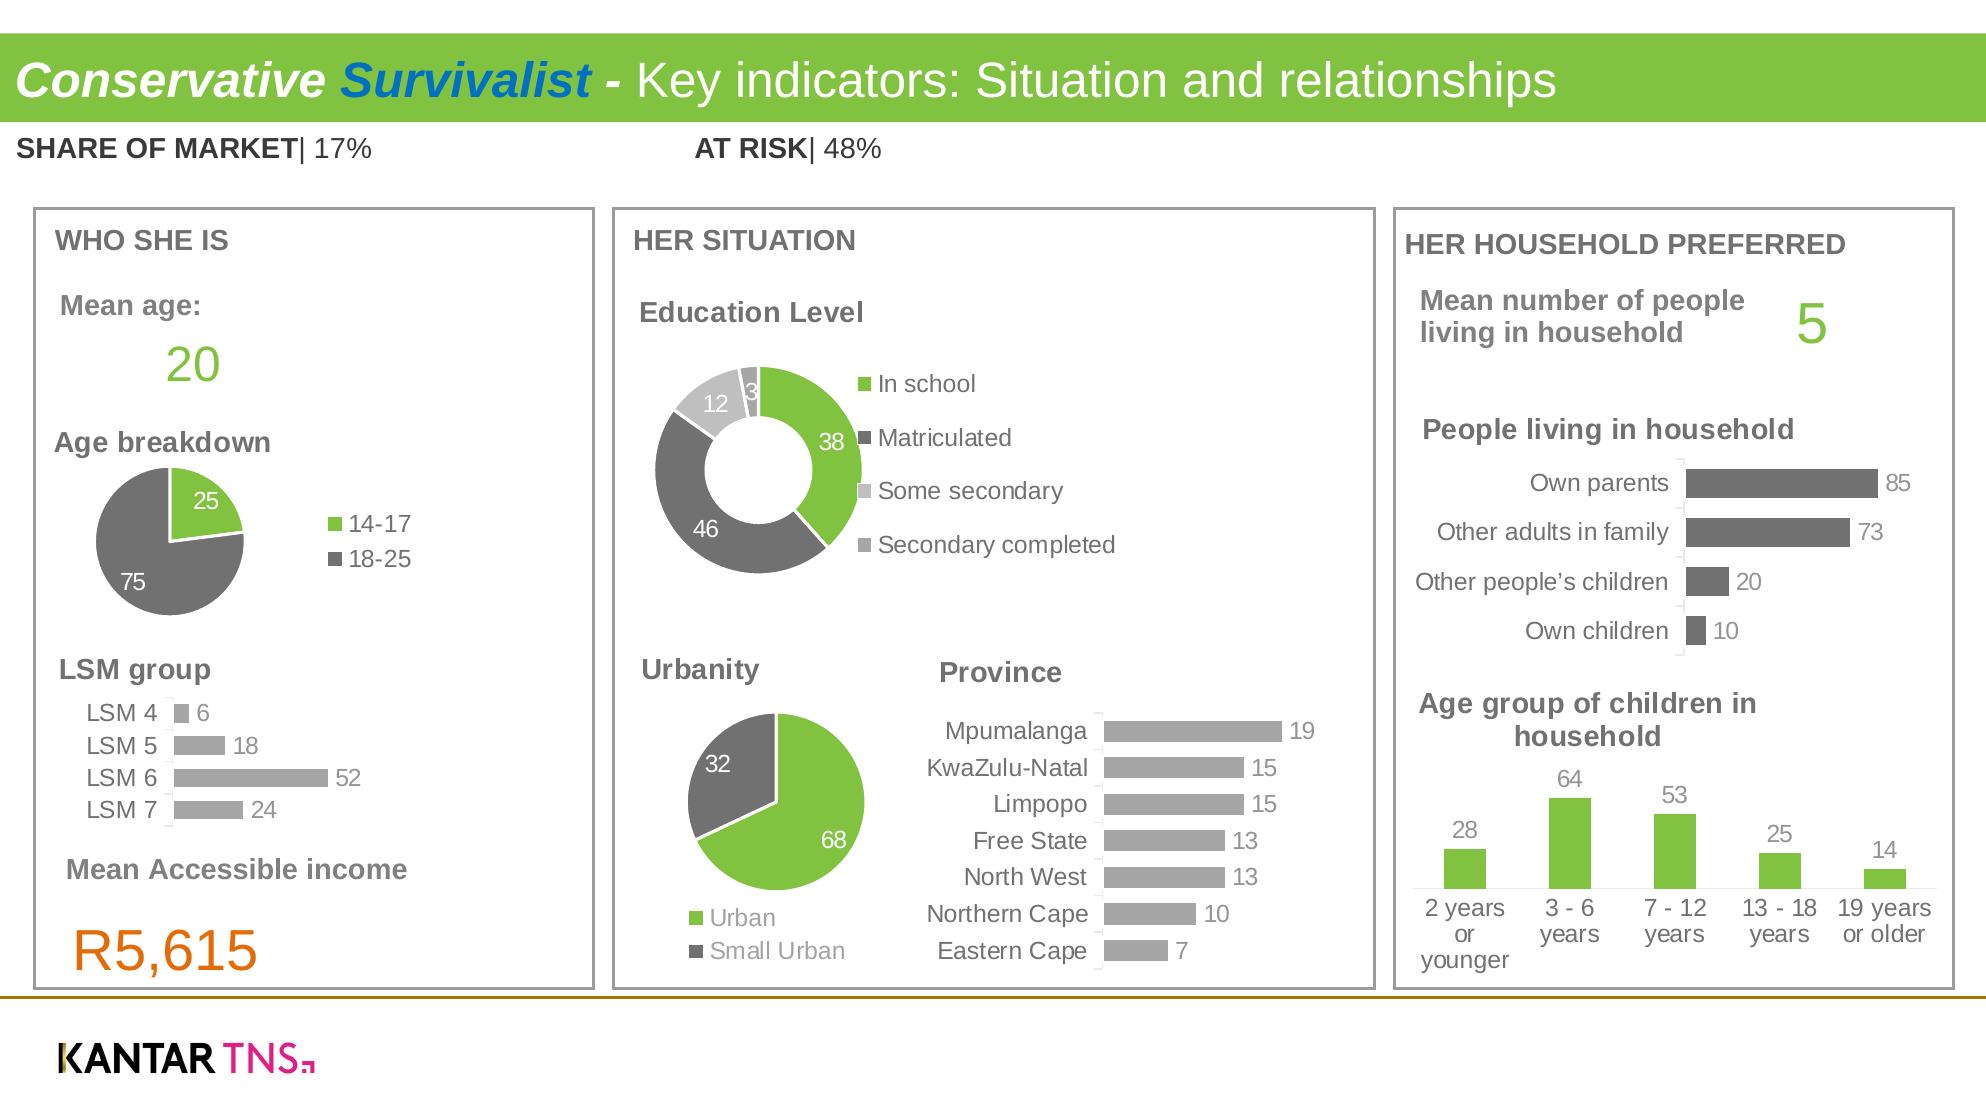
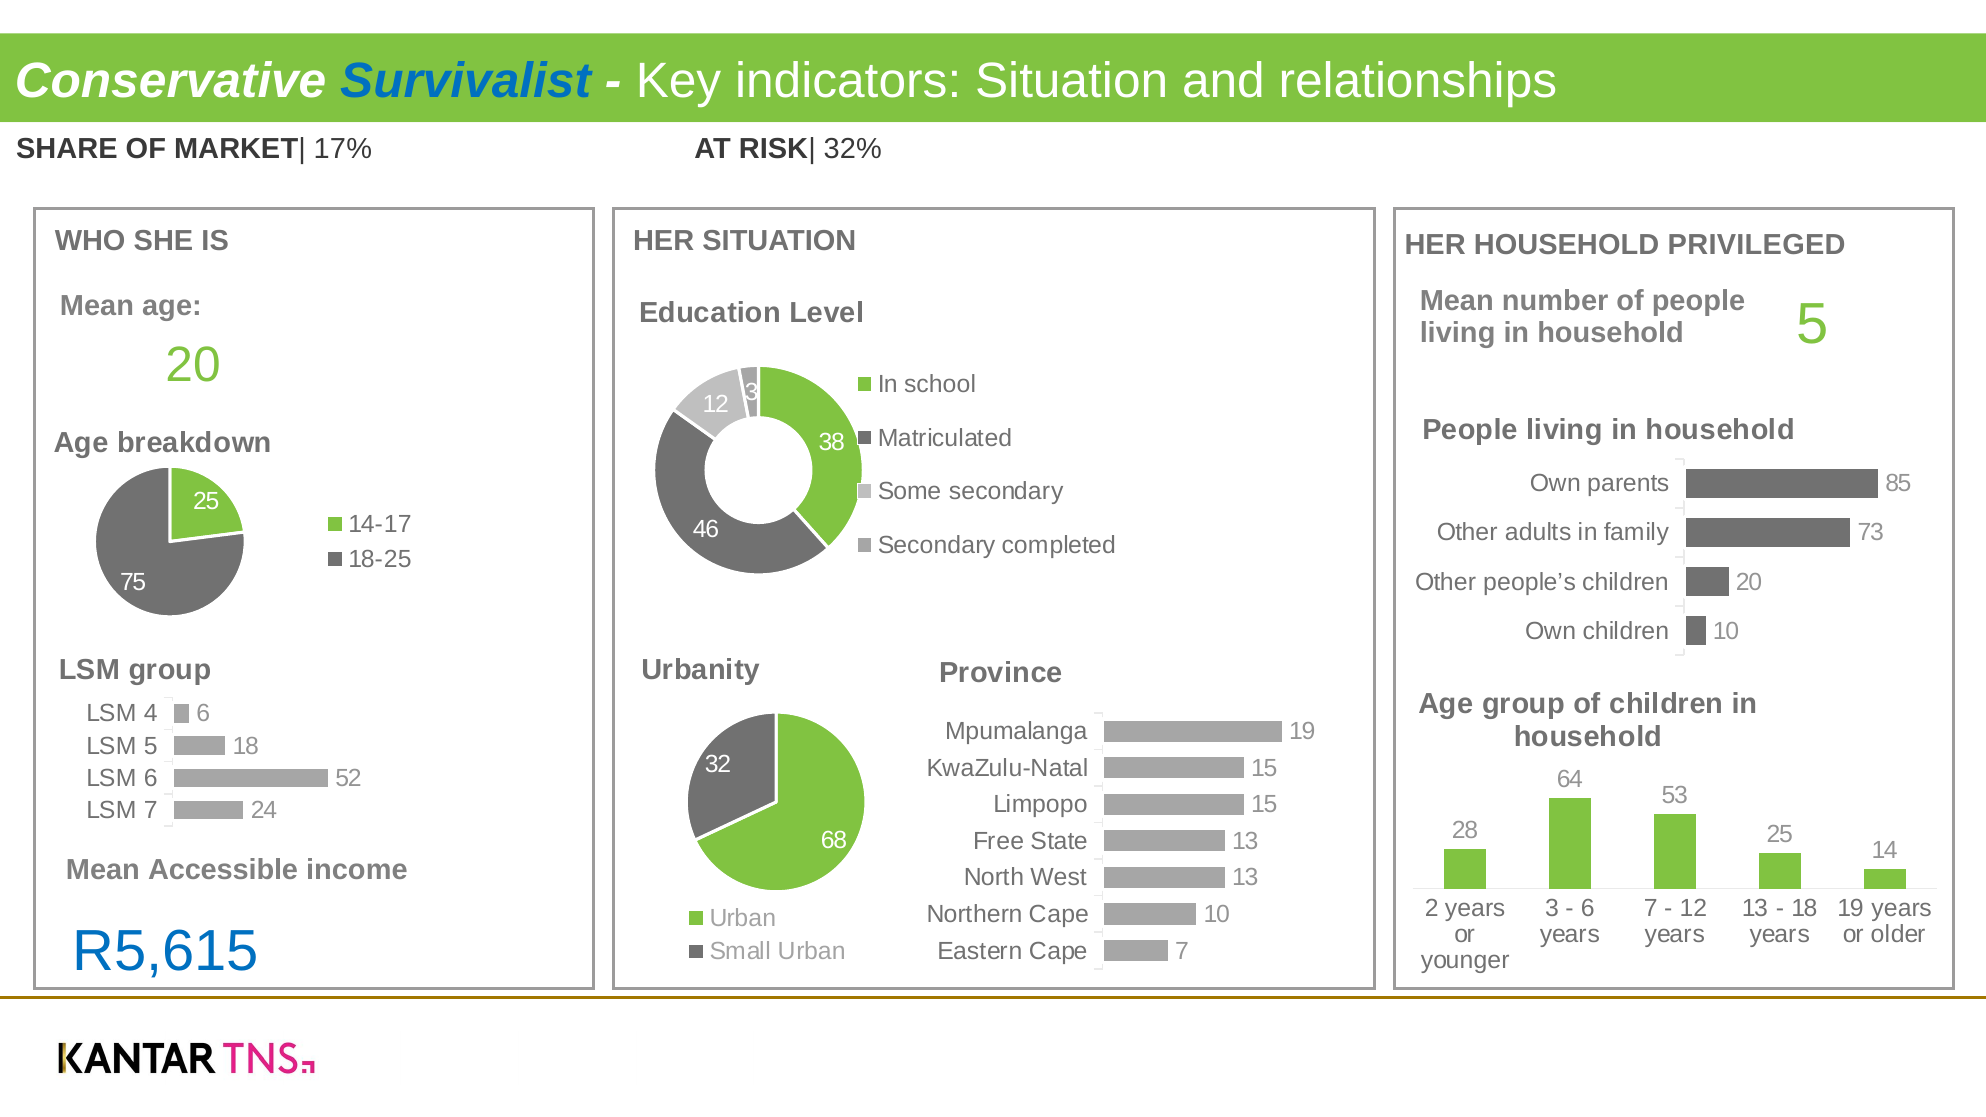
48%: 48% -> 32% (853, 149)
PREFERRED: PREFERRED -> PRIVILEGED (1757, 245)
R5,615 colour: orange -> blue (166, 951)
